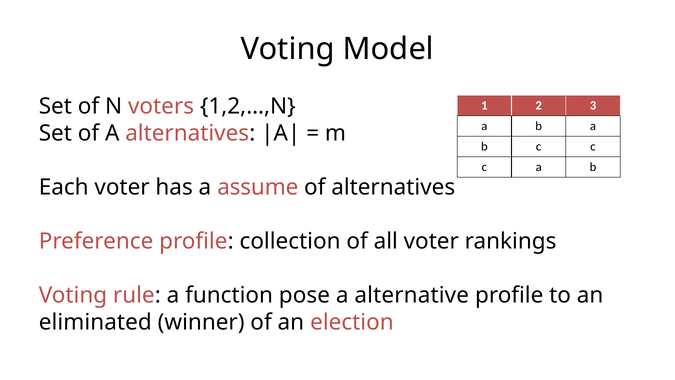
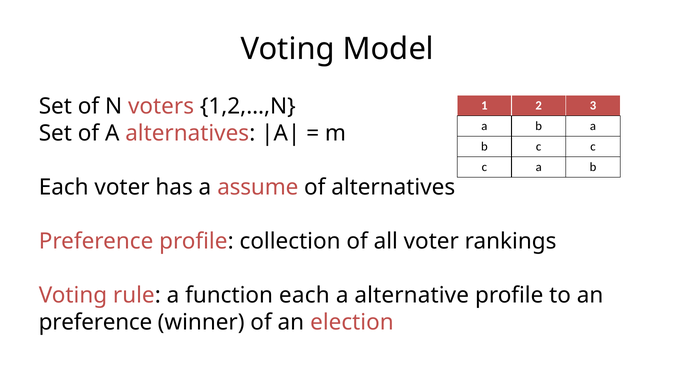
function pose: pose -> each (304, 295)
eliminated: eliminated -> preference (95, 322)
